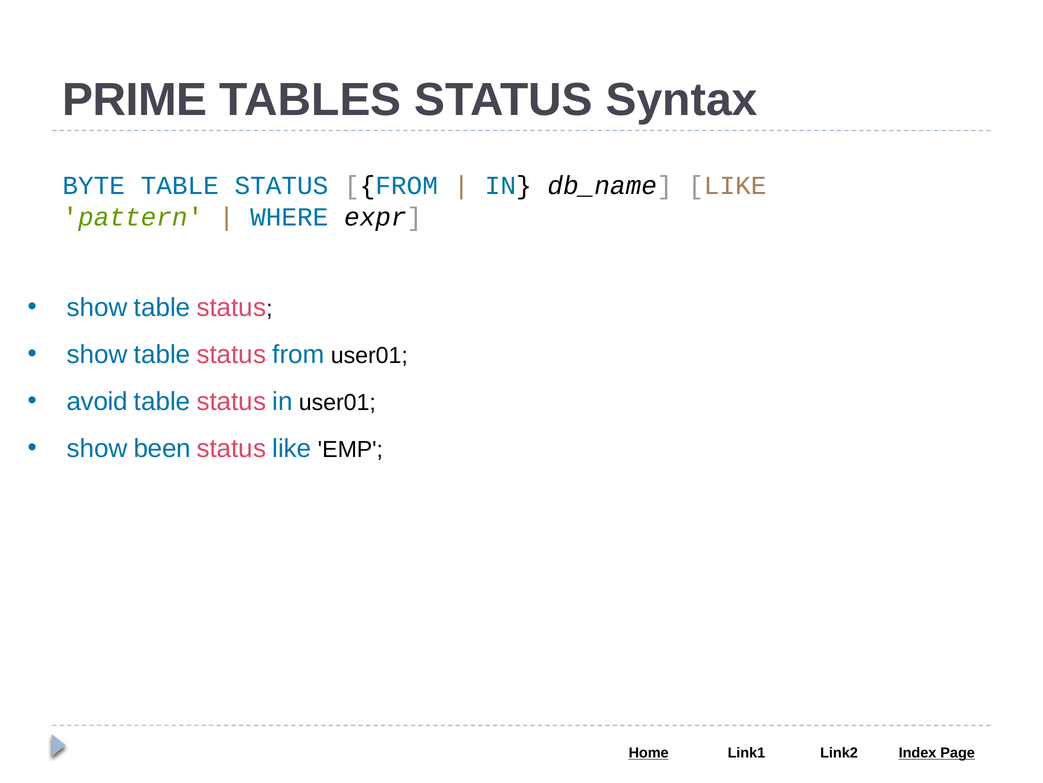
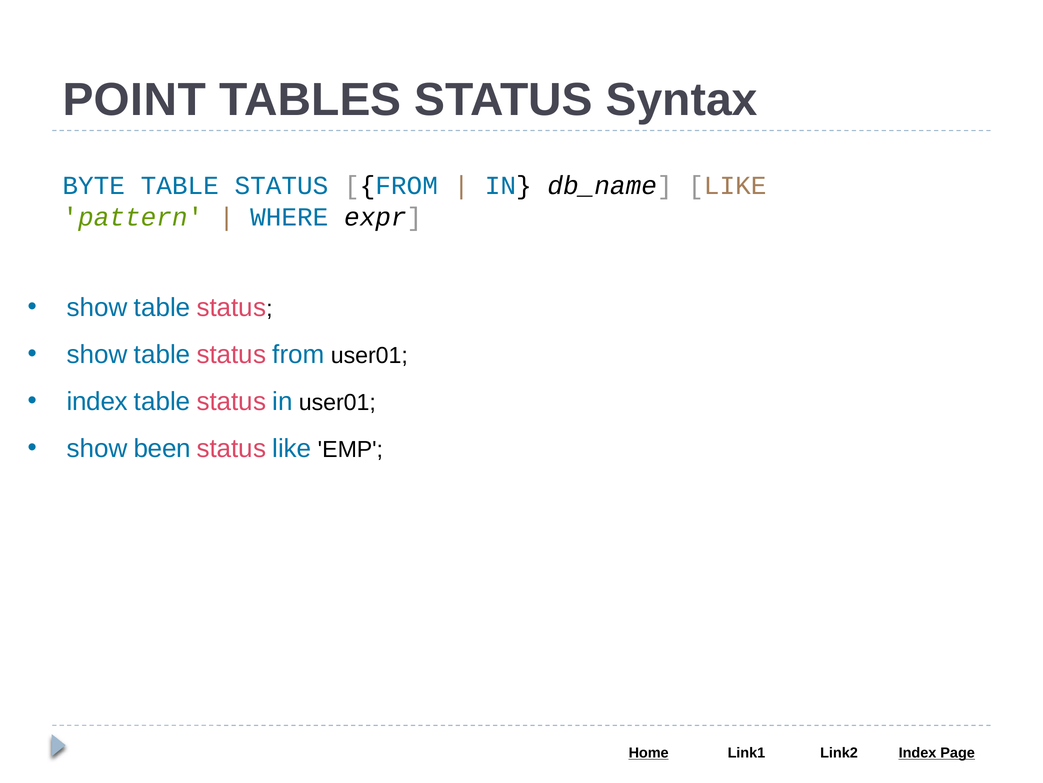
PRIME: PRIME -> POINT (134, 100)
avoid: avoid -> index (97, 401)
